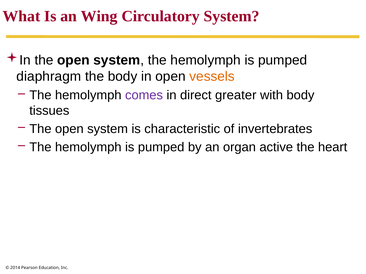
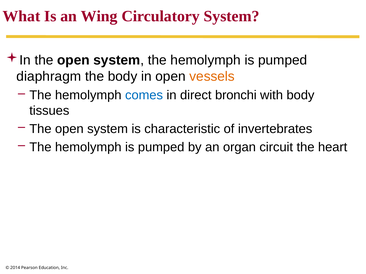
comes colour: purple -> blue (144, 95)
greater: greater -> bronchi (236, 95)
active: active -> circuit (276, 147)
